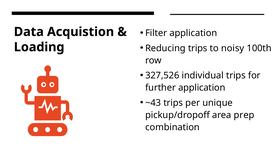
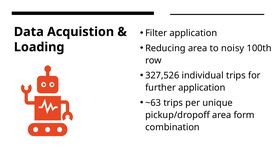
Reducing trips: trips -> area (198, 48)
~43: ~43 -> ~63 (153, 102)
prep: prep -> form (244, 114)
